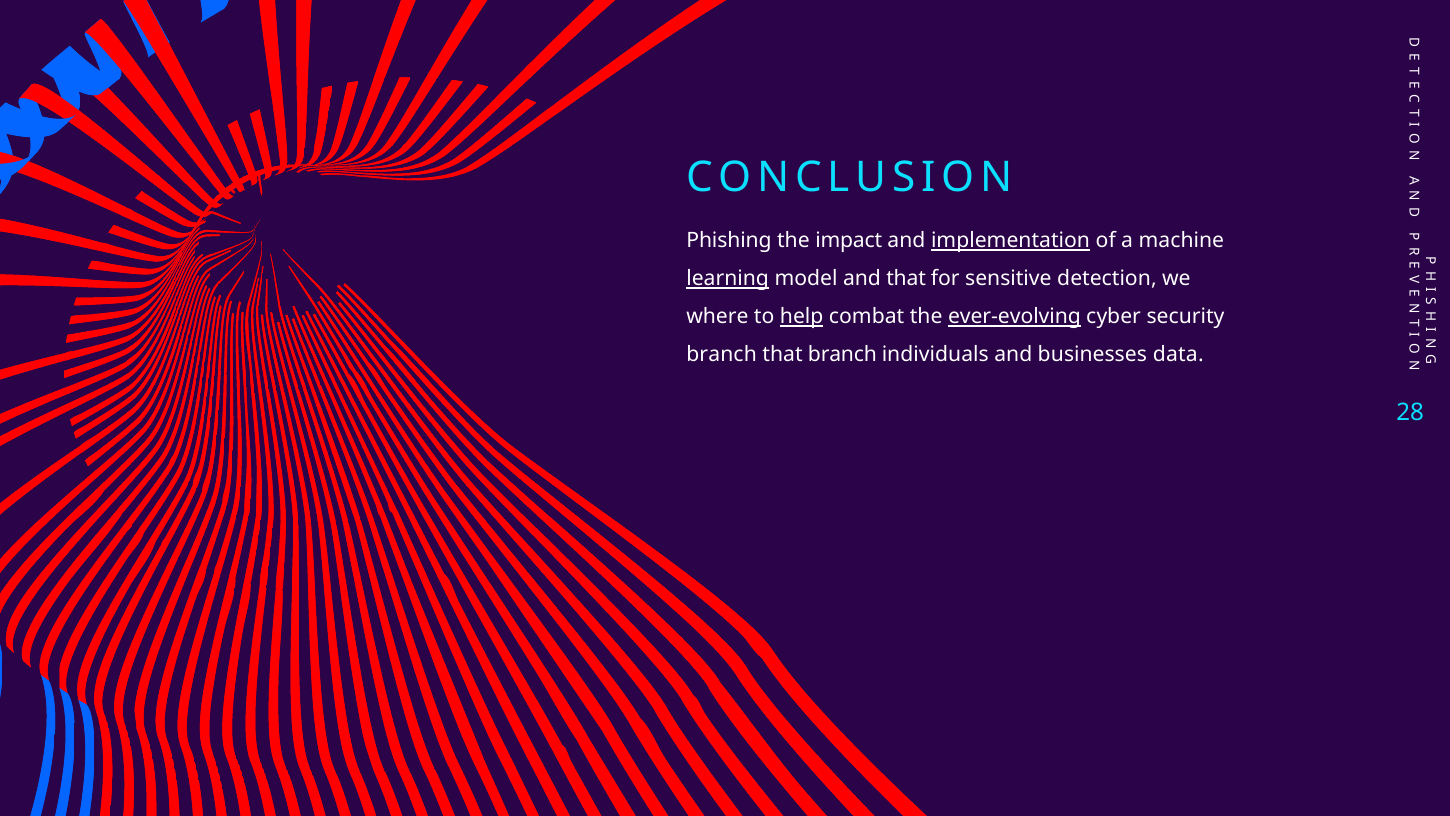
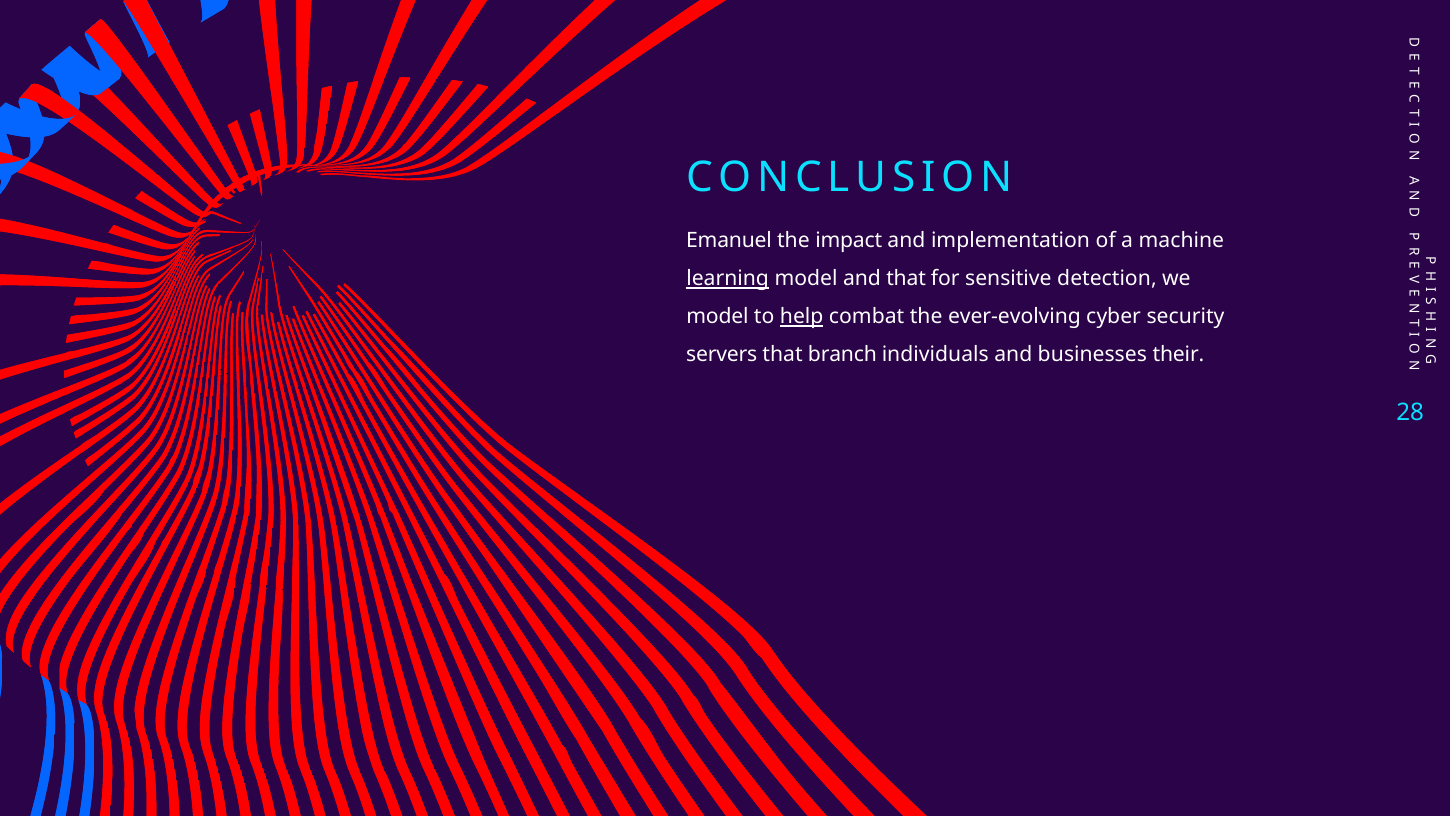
Phishing: Phishing -> Emanuel (729, 241)
implementation underline: present -> none (1011, 241)
where: where -> model (717, 317)
ever-evolving underline: present -> none (1014, 317)
branch: branch -> servers (722, 355)
data: data -> their (1178, 355)
